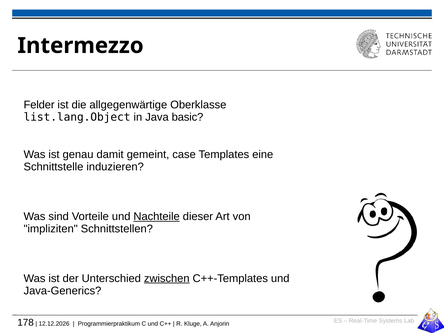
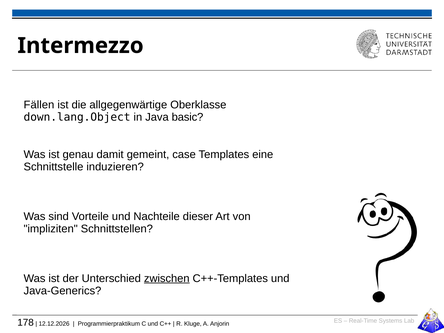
Felder: Felder -> Fällen (39, 105)
list.lang.Object: list.lang.Object -> down.lang.Object (77, 117)
Nachteile underline: present -> none (157, 216)
